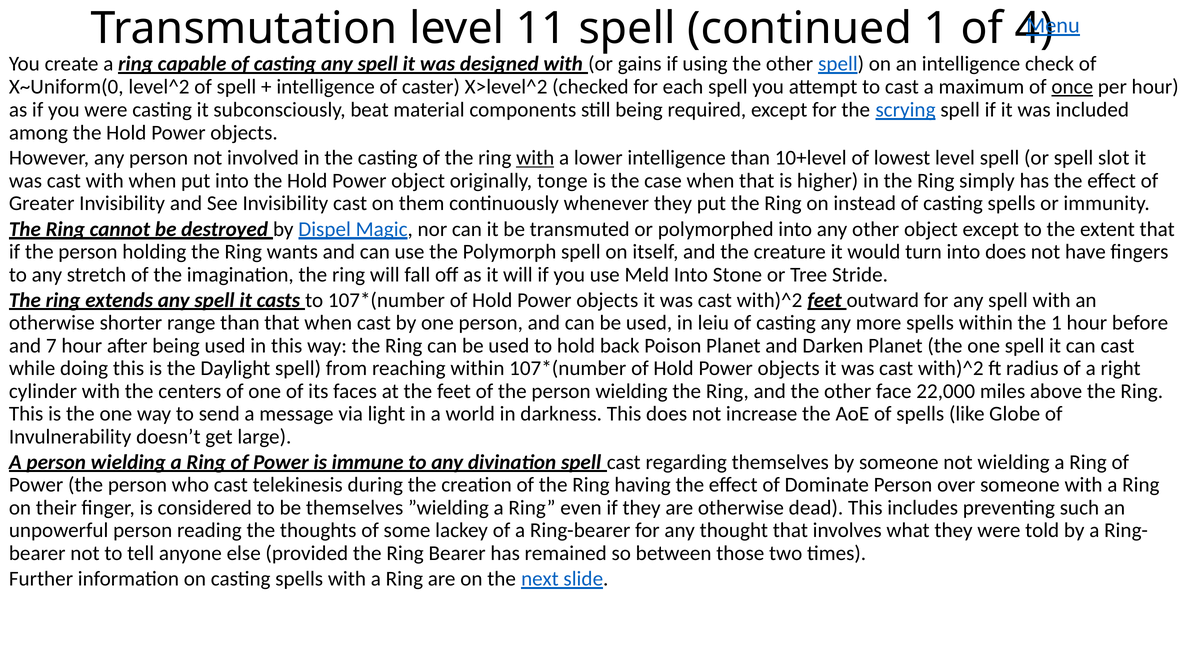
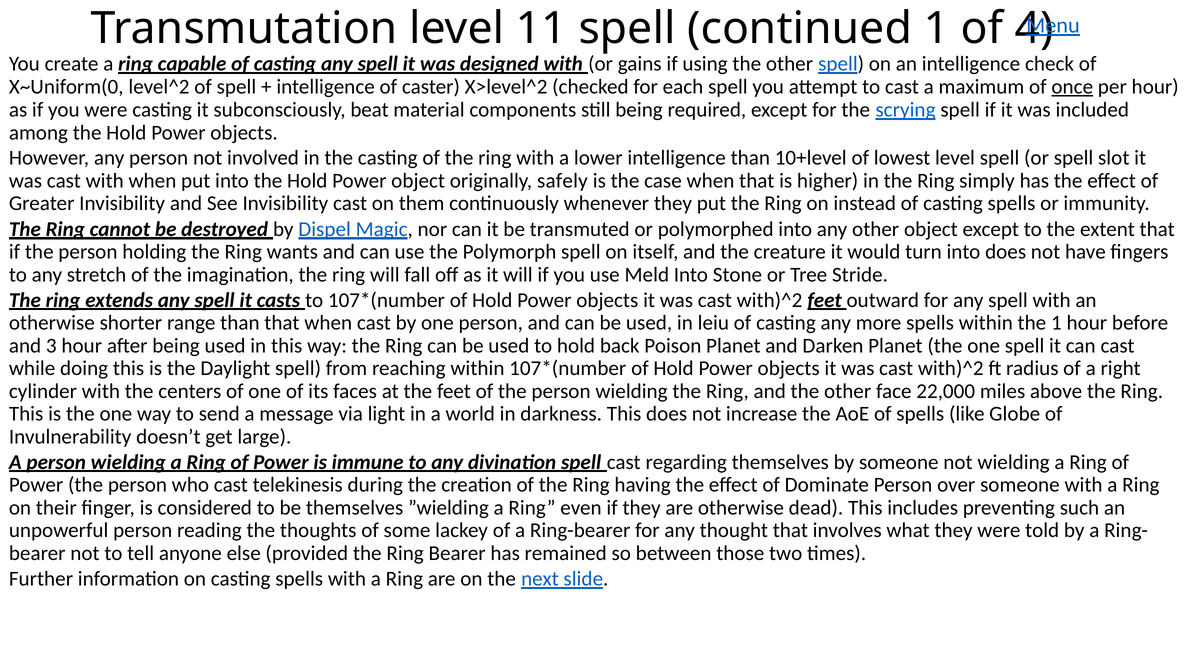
with underline: present -> none (535, 158)
tonge: tonge -> safely (562, 181)
7: 7 -> 3 (51, 346)
